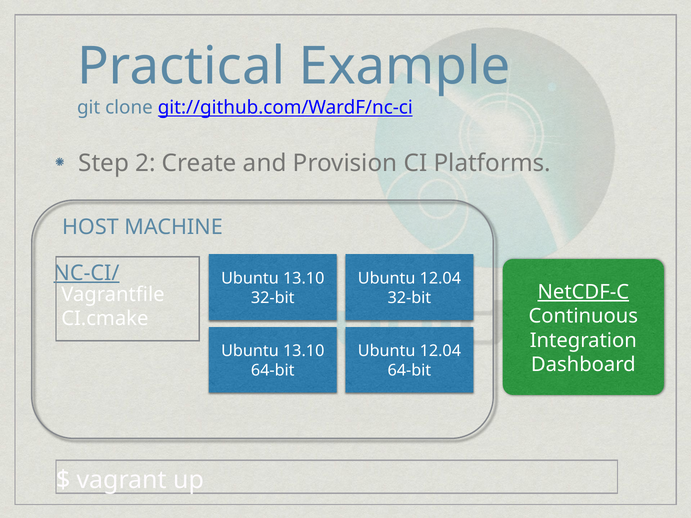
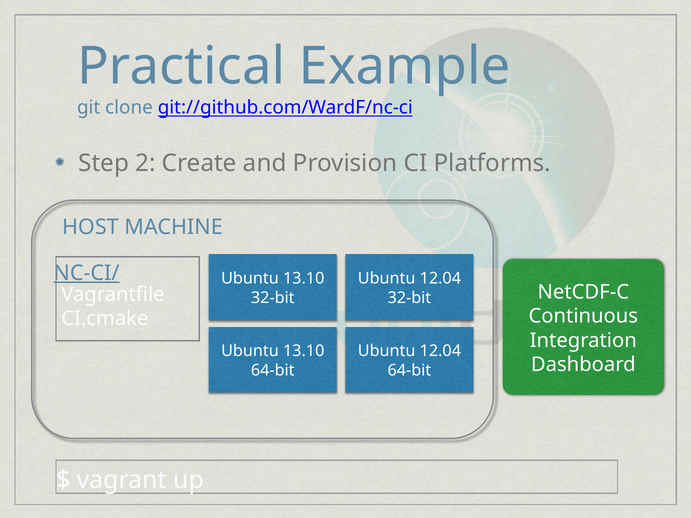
NetCDF-C underline: present -> none (583, 292)
